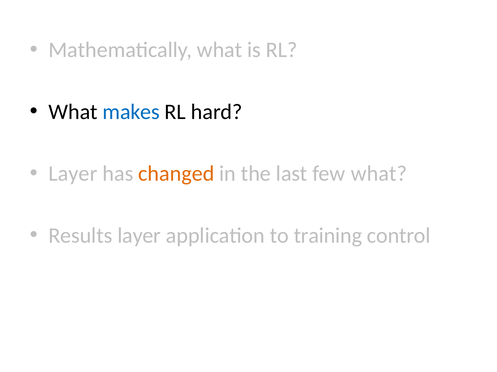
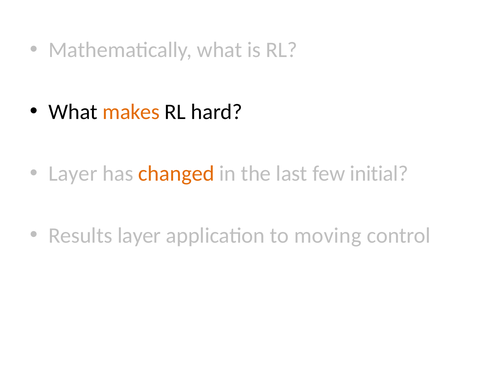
makes colour: blue -> orange (131, 112)
few what: what -> initial (379, 174)
training: training -> moving (328, 236)
